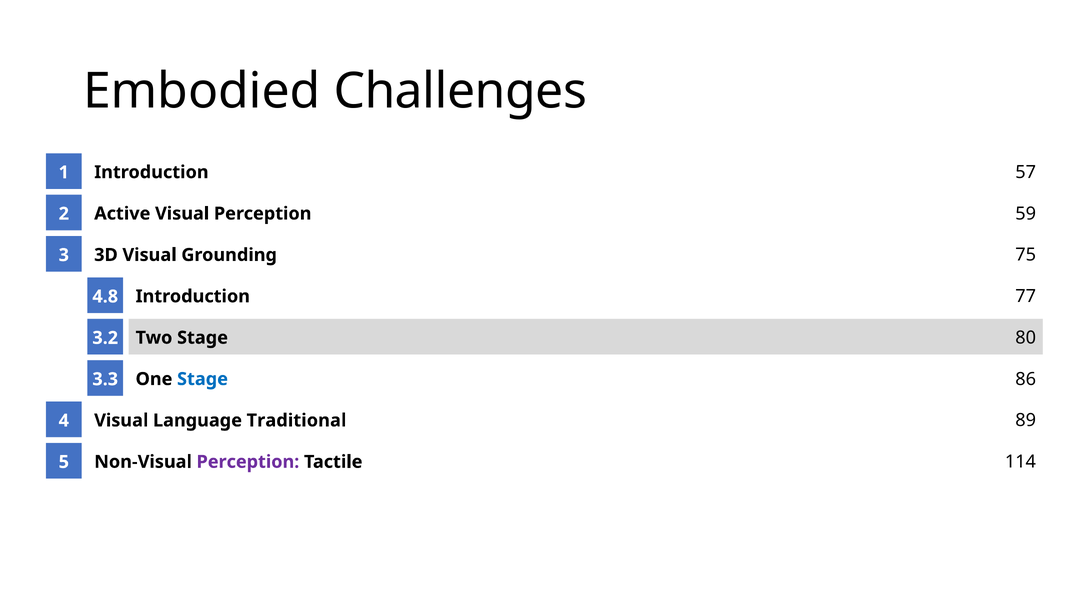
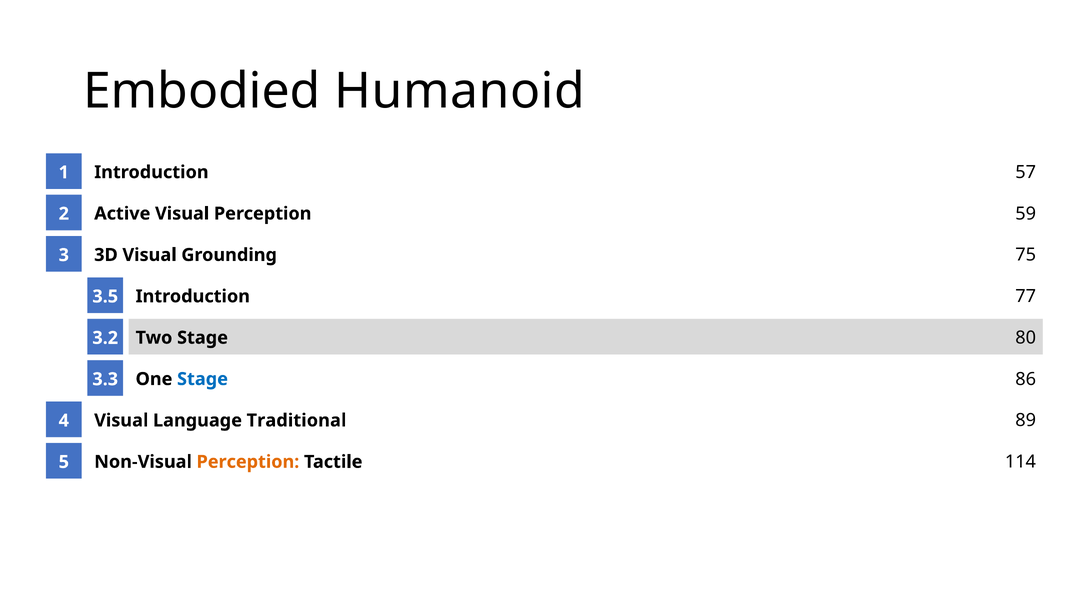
Challenges: Challenges -> Humanoid (460, 91)
4.8: 4.8 -> 3.5 (105, 297)
Perception colour: purple -> orange (248, 462)
